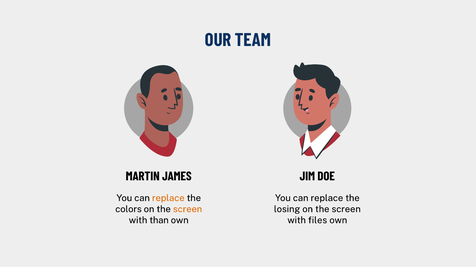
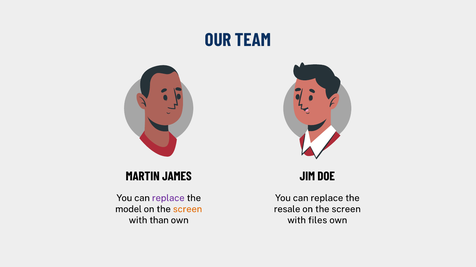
replace colour: orange -> purple (168, 199)
colors: colors -> model (129, 210)
losing: losing -> resale (287, 210)
